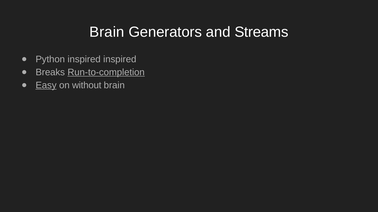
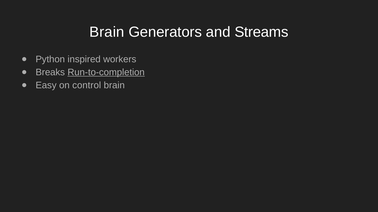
inspired inspired: inspired -> workers (120, 59)
Easy underline: present -> none (46, 86)
without: without -> control (87, 86)
